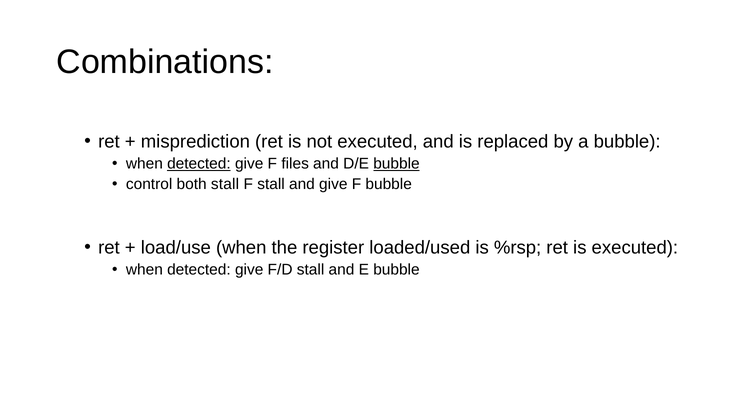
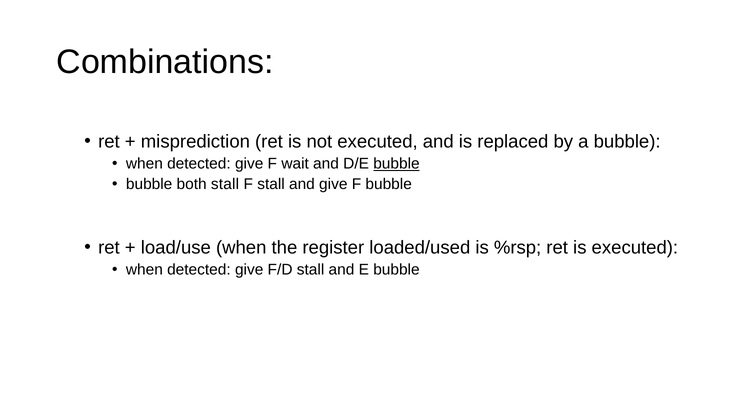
detected underline: present -> none (199, 164)
files: files -> wait (295, 164)
control: control -> bubble (149, 184)
